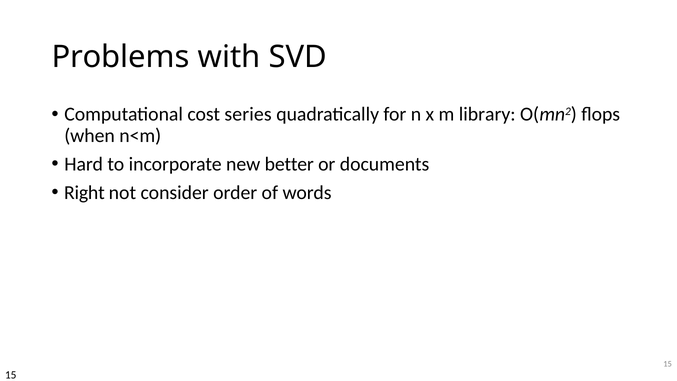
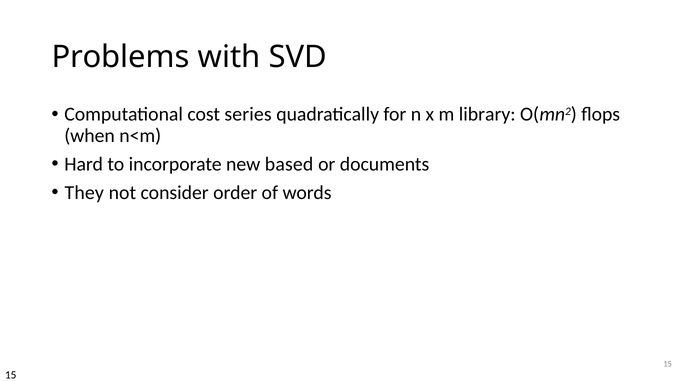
better: better -> based (289, 164)
Right: Right -> They (84, 192)
